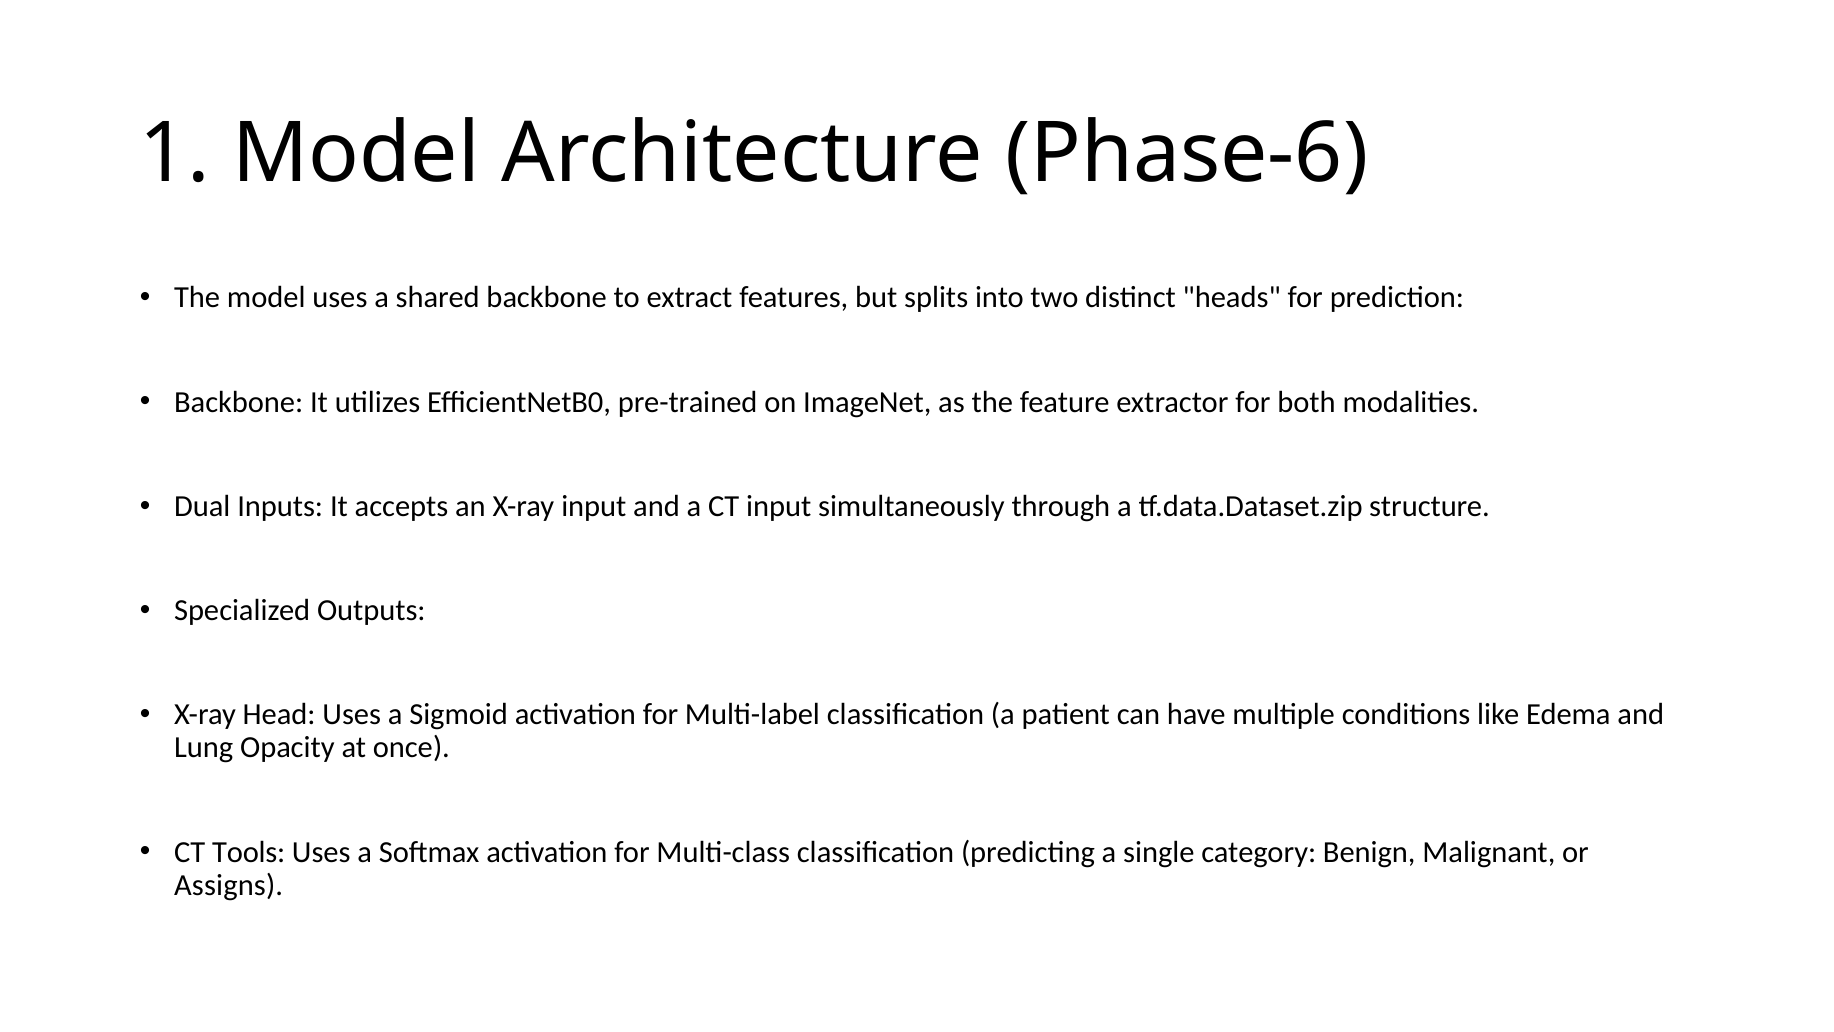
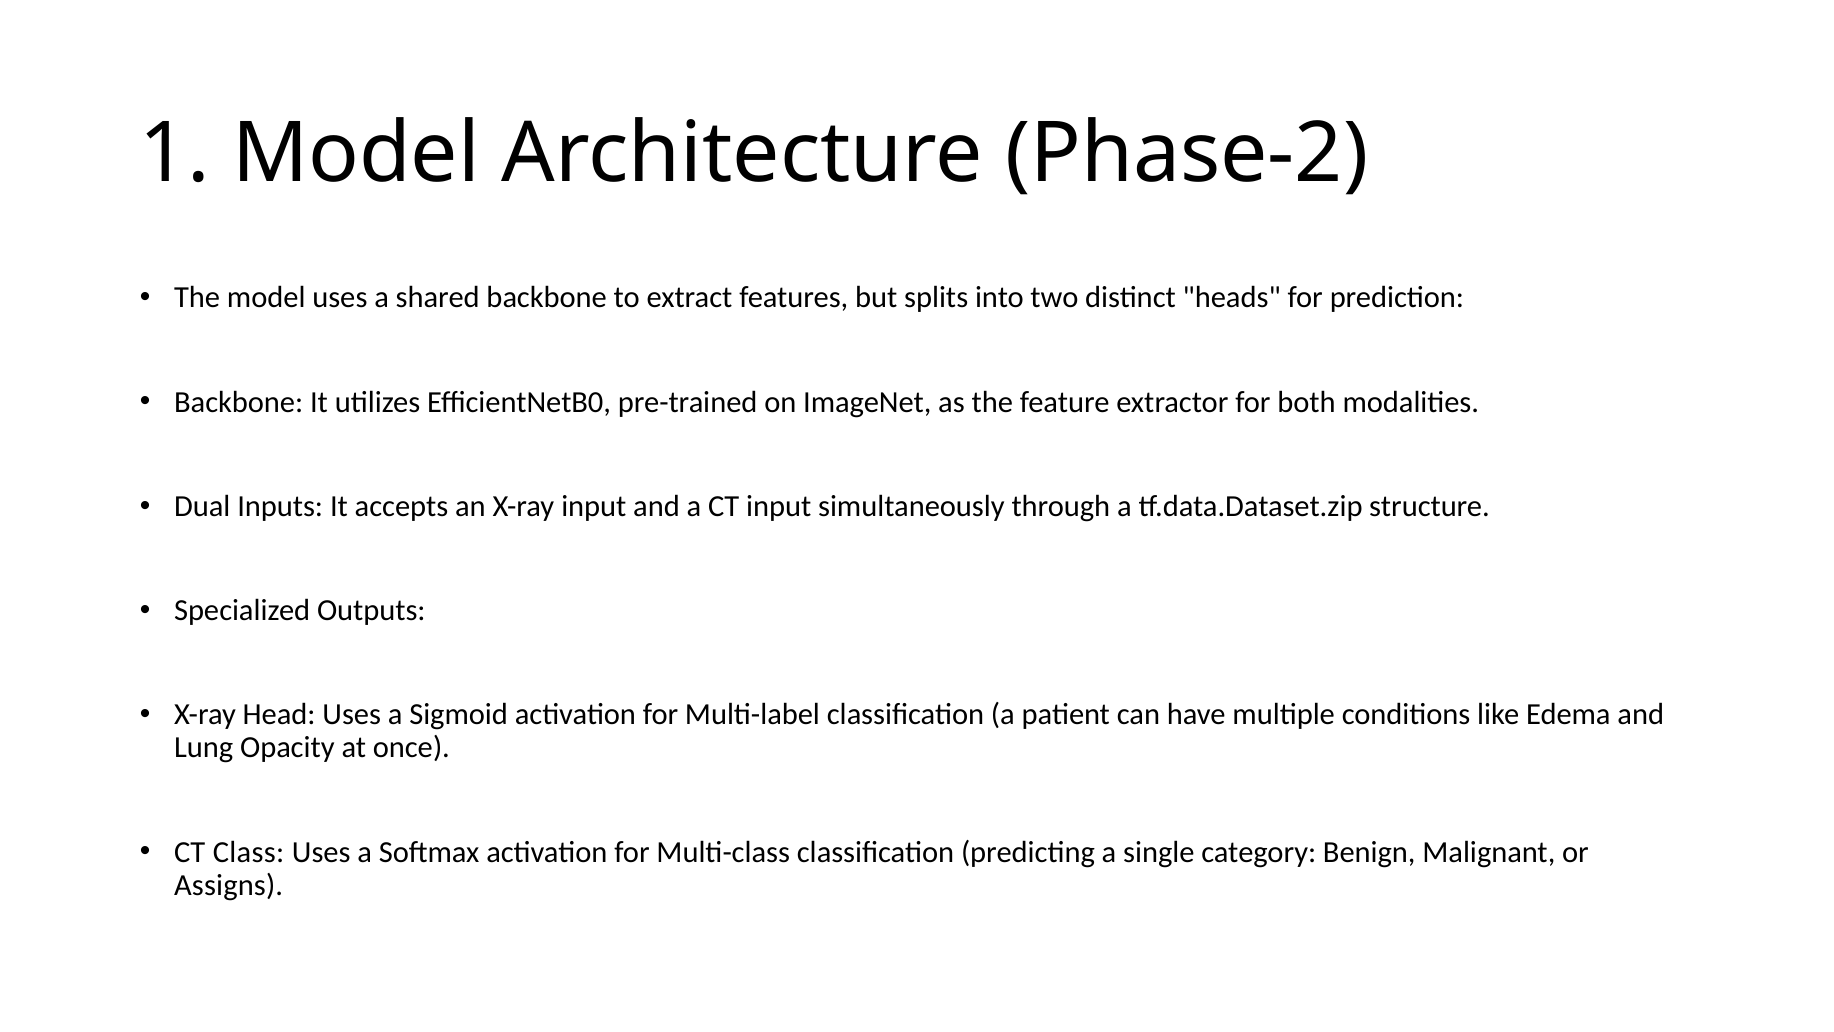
Phase-6: Phase-6 -> Phase-2 (1187, 154)
Tools: Tools -> Class (249, 852)
